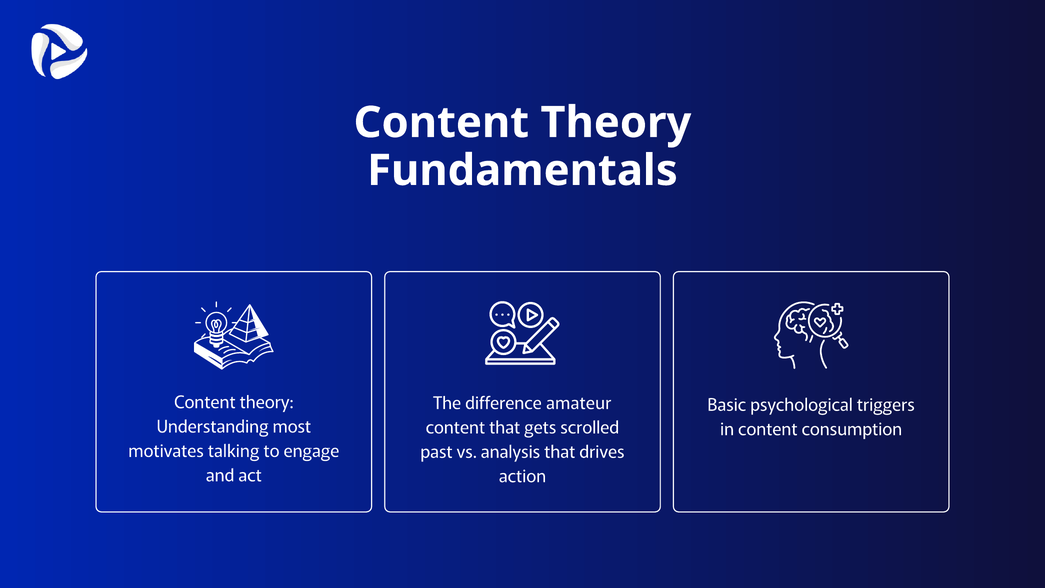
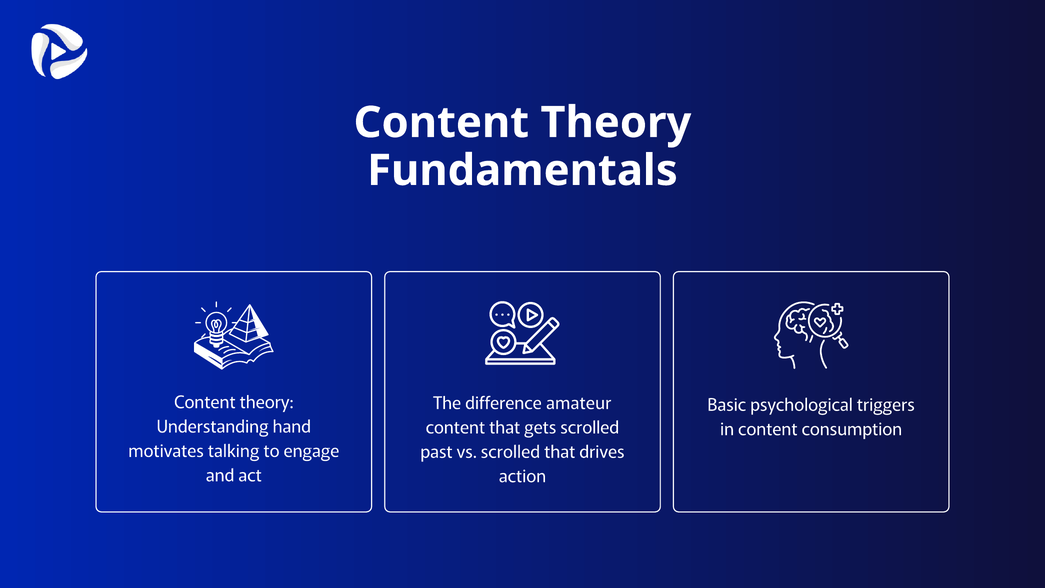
most: most -> hand (292, 427)
vs analysis: analysis -> scrolled (510, 452)
